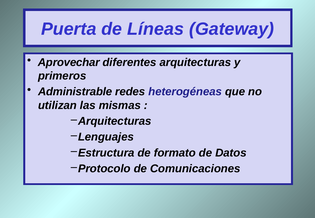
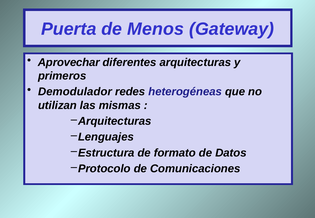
Líneas: Líneas -> Menos (156, 29)
Administrable: Administrable -> Demodulador (75, 92)
